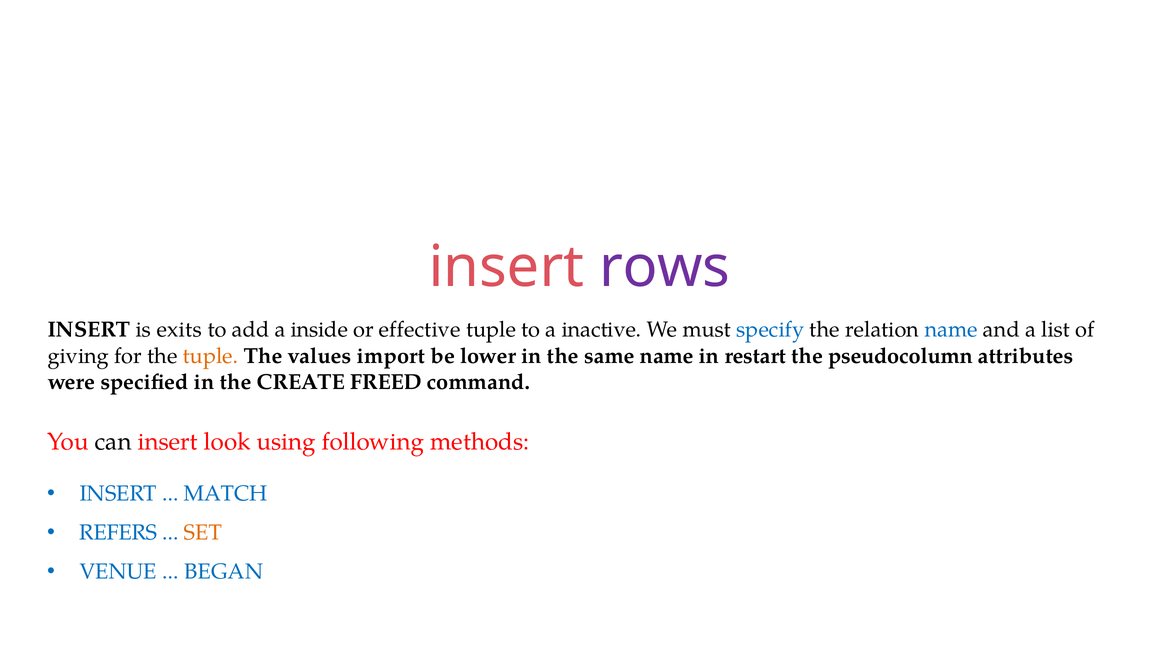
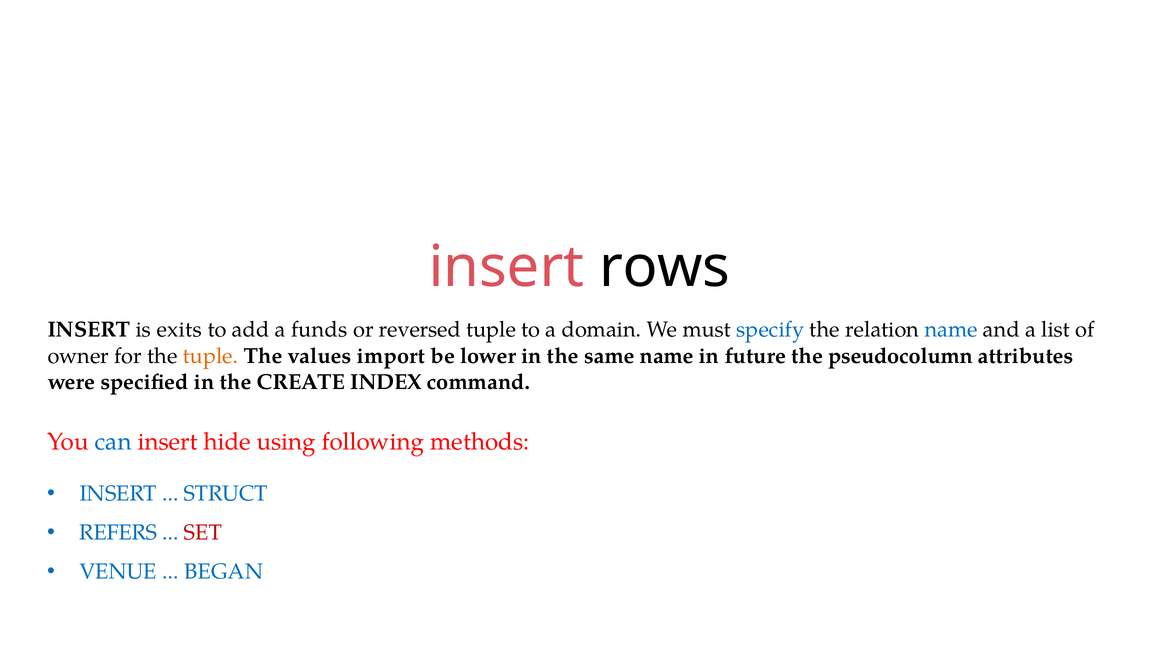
rows colour: purple -> black (665, 267)
inside: inside -> funds (319, 330)
effective: effective -> reversed (420, 330)
inactive: inactive -> domain (601, 330)
giving: giving -> owner (78, 356)
restart: restart -> future (755, 356)
FREED: FREED -> INDEX (386, 382)
can colour: black -> blue (113, 442)
look: look -> hide (227, 442)
MATCH: MATCH -> STRUCT (226, 494)
SET colour: orange -> red (203, 533)
